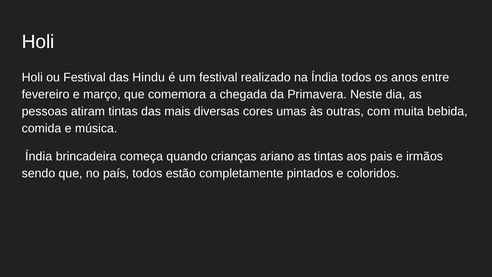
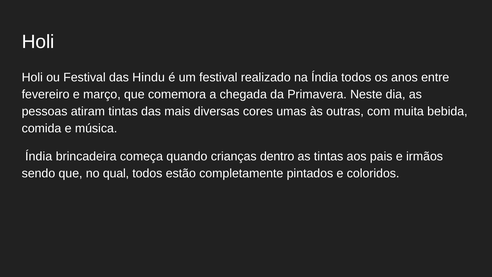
ariano: ariano -> dentro (277, 156)
país: país -> qual (116, 173)
